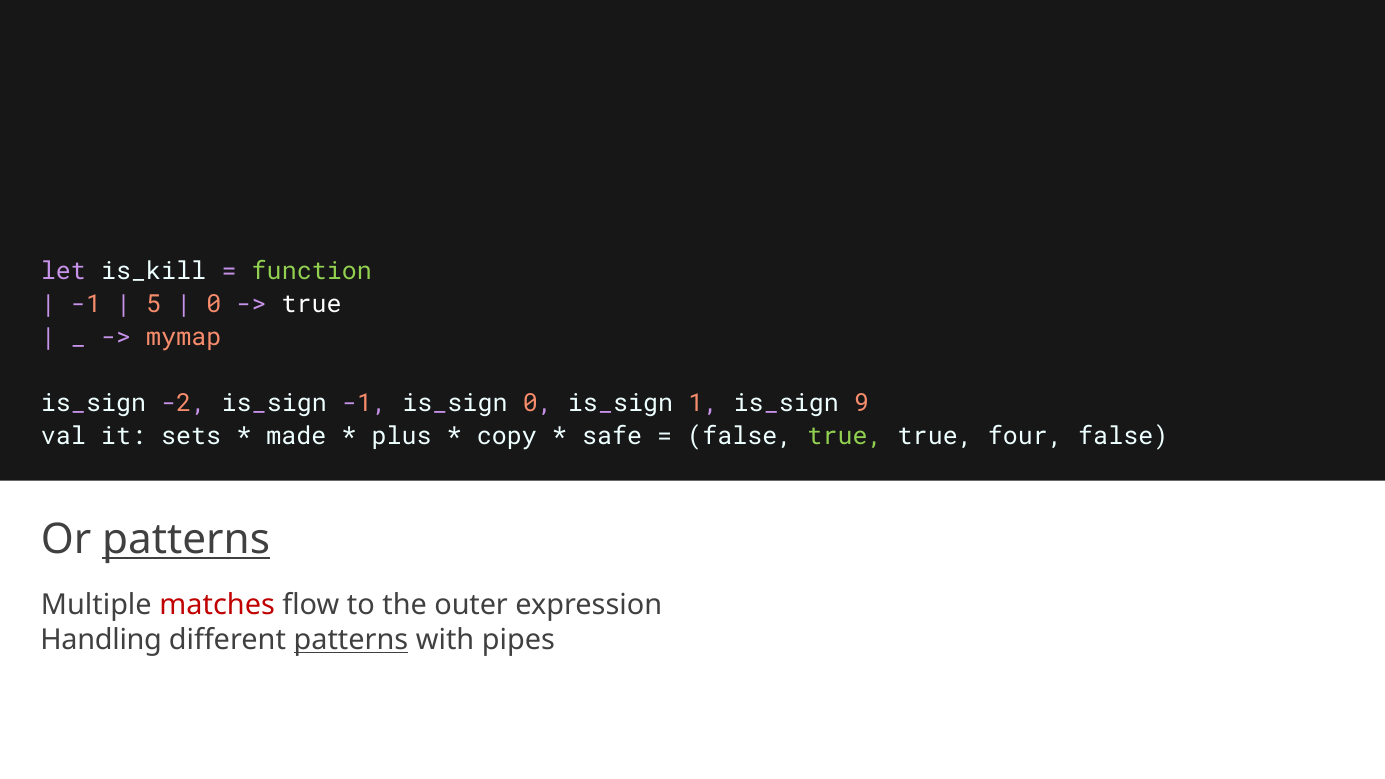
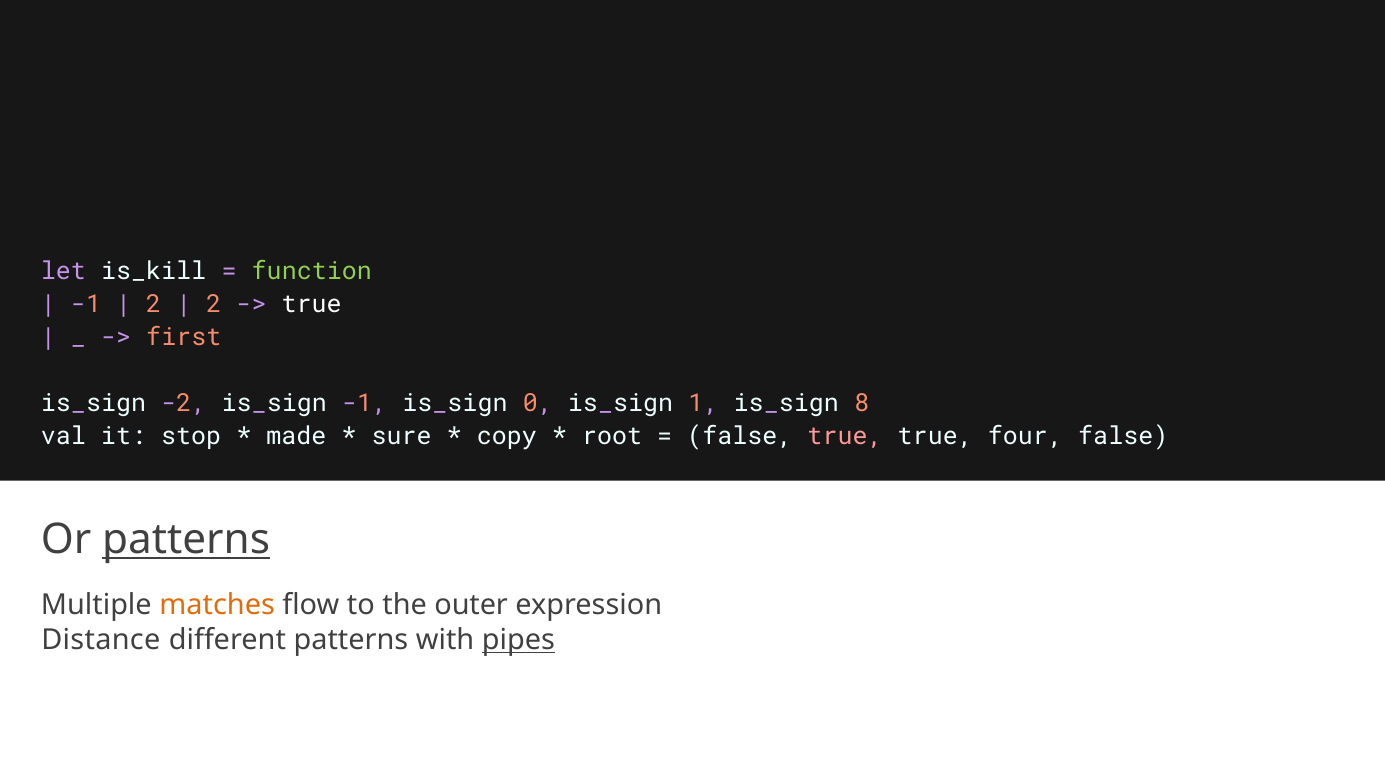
5: 5 -> 2 (154, 304)
0: 0 -> 2 (214, 304)
mymap: mymap -> first (184, 337)
9: 9 -> 8 (862, 403)
sets: sets -> stop (191, 436)
plus: plus -> sure (402, 436)
safe: safe -> root (612, 436)
true colour: light green -> pink (845, 436)
matches colour: red -> orange (217, 605)
Handling: Handling -> Distance (101, 640)
patterns underline: present -> none (351, 640)
pipes underline: none -> present (518, 640)
